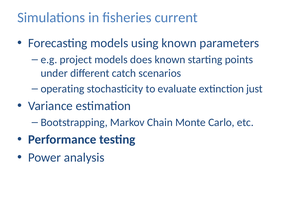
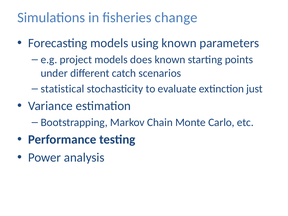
current: current -> change (176, 18)
operating: operating -> statistical (63, 89)
